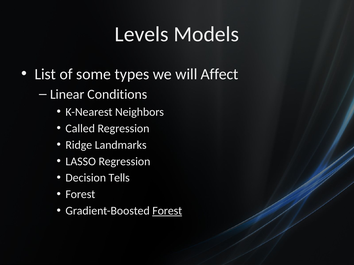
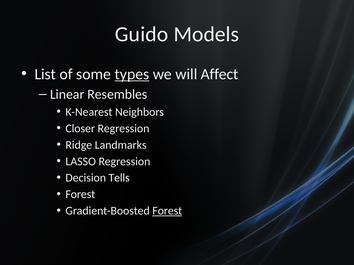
Levels: Levels -> Guido (142, 34)
types underline: none -> present (132, 74)
Conditions: Conditions -> Resembles (117, 95)
Called: Called -> Closer (80, 129)
